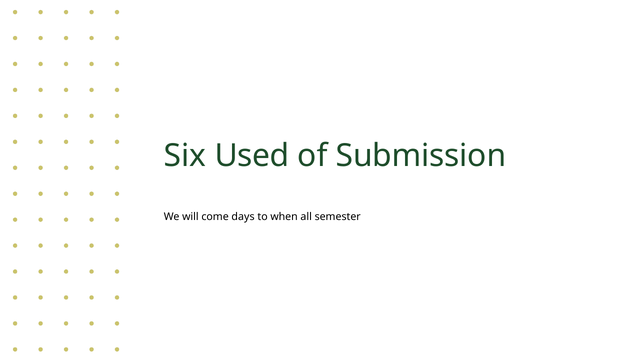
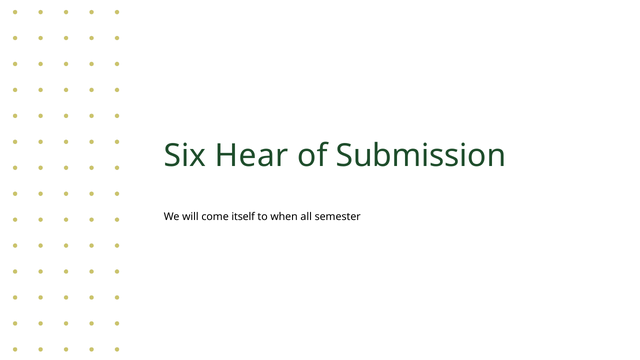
Used: Used -> Hear (252, 156)
days: days -> itself (243, 217)
